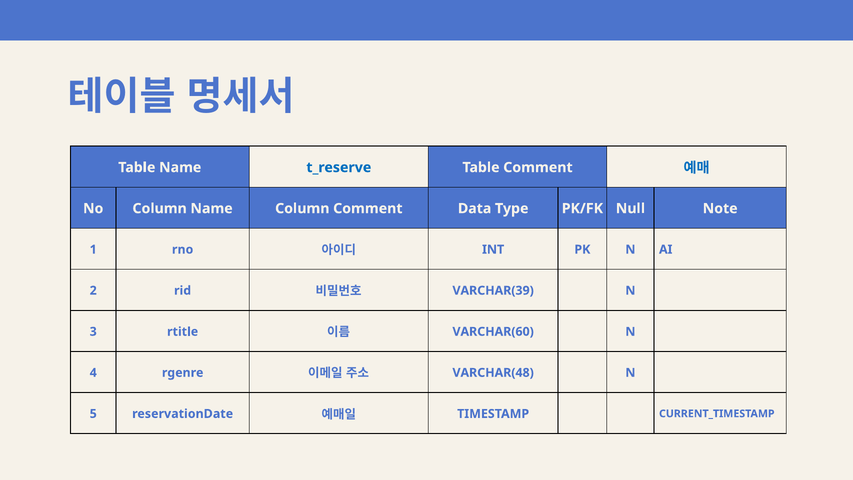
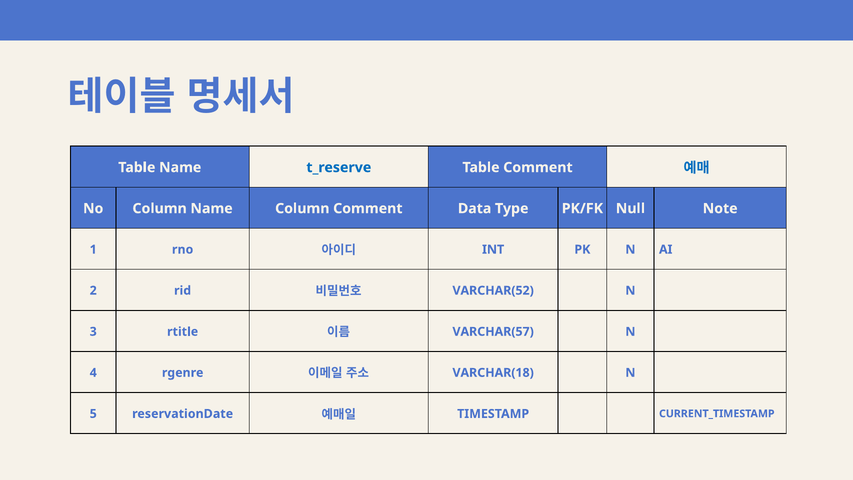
VARCHAR(39: VARCHAR(39 -> VARCHAR(52 (493, 290)
VARCHAR(60: VARCHAR(60 -> VARCHAR(57 (493, 332)
VARCHAR(48: VARCHAR(48 -> VARCHAR(18 (493, 373)
